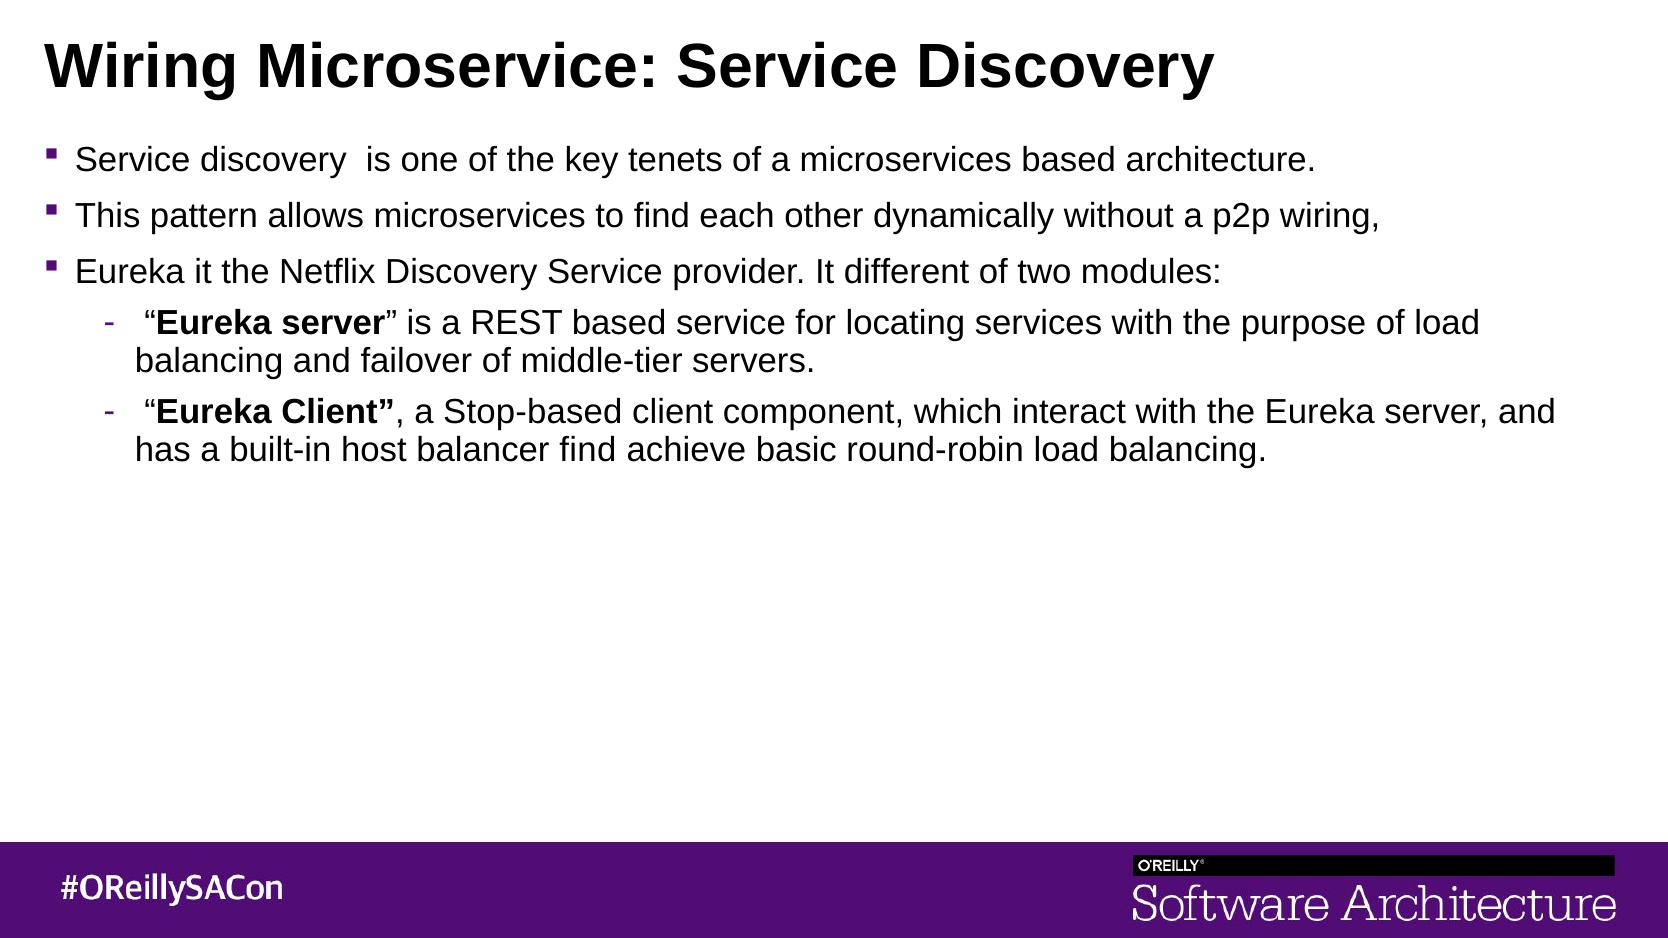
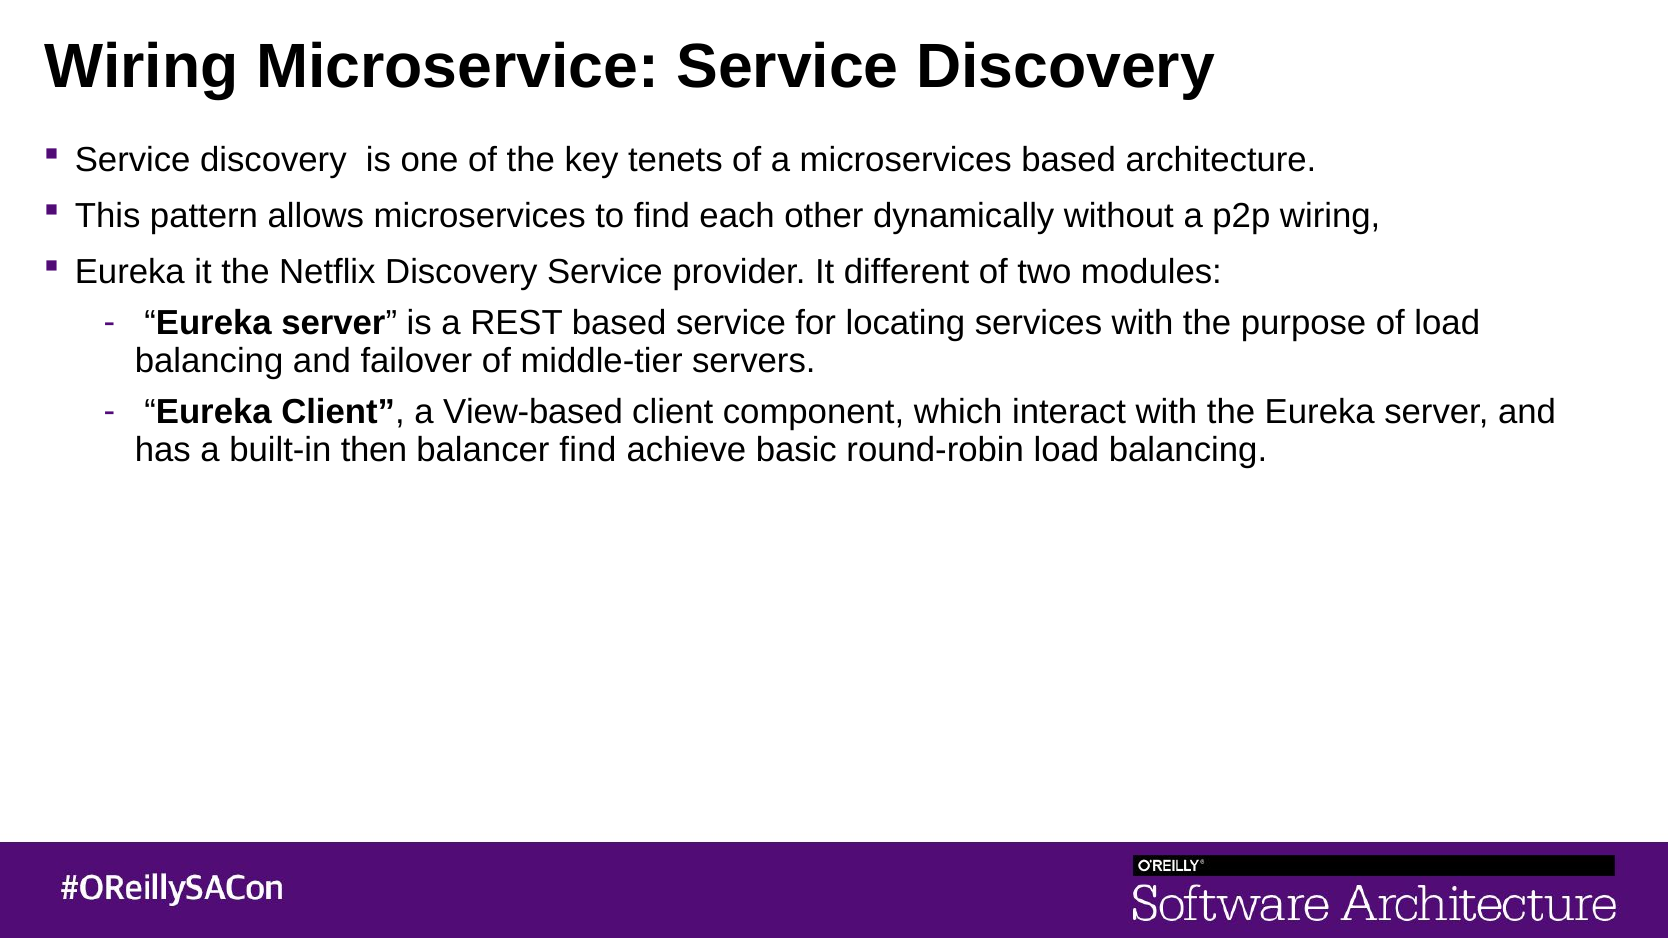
Stop-based: Stop-based -> View-based (533, 412)
host: host -> then (374, 450)
